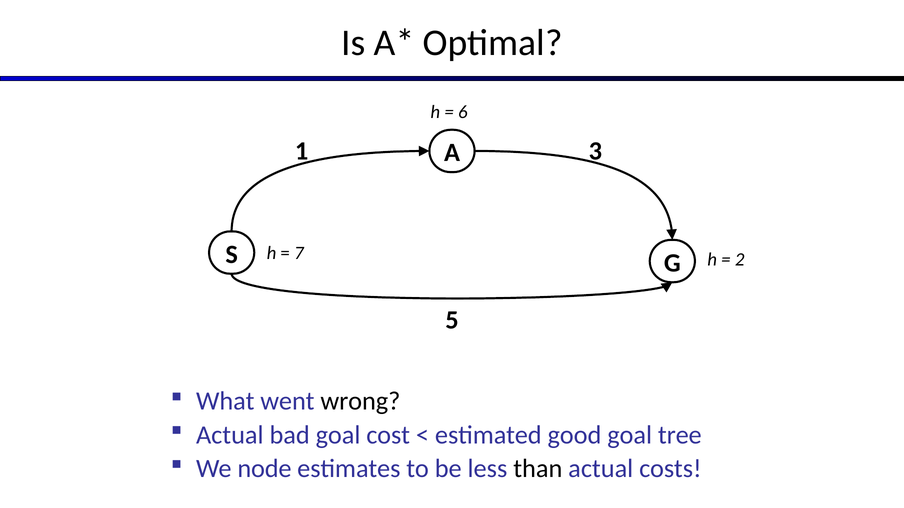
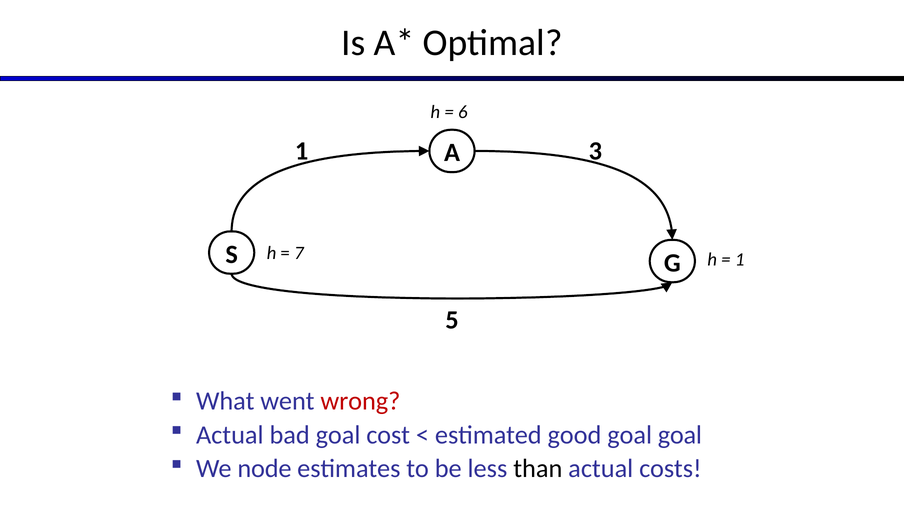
2: 2 -> 1 (740, 260)
wrong colour: black -> red (360, 402)
goal tree: tree -> goal (680, 435)
